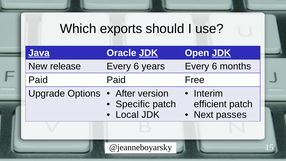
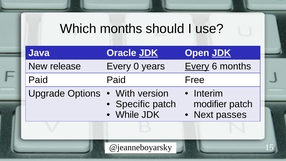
Which exports: exports -> months (121, 29)
Java underline: present -> none (39, 53)
6: 6 -> 0 (136, 66)
Every underline: none -> present (197, 66)
After: After -> With (125, 93)
efficient: efficient -> modifier (210, 104)
Local: Local -> While (127, 115)
